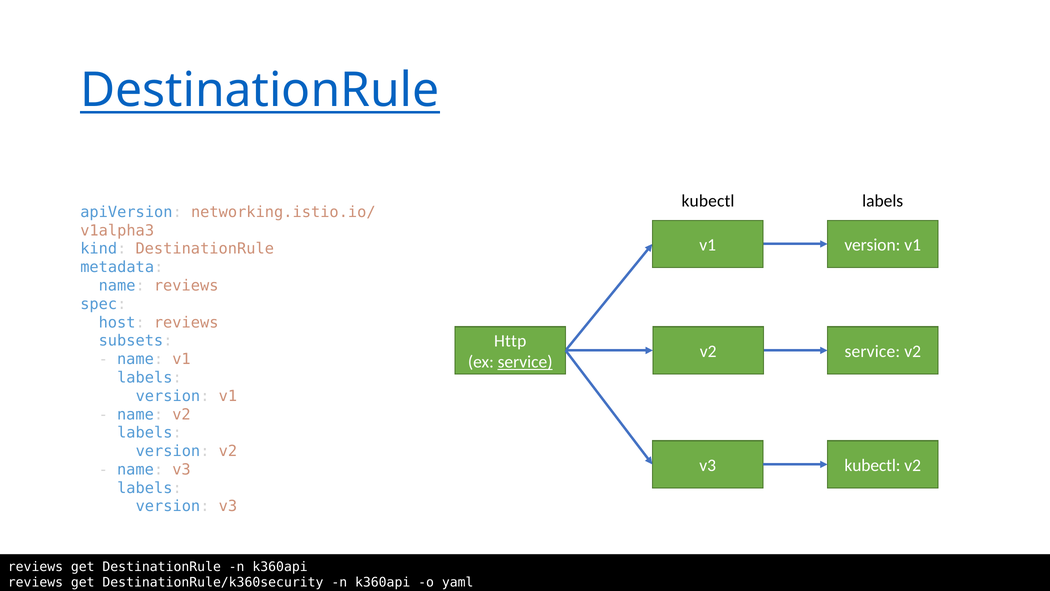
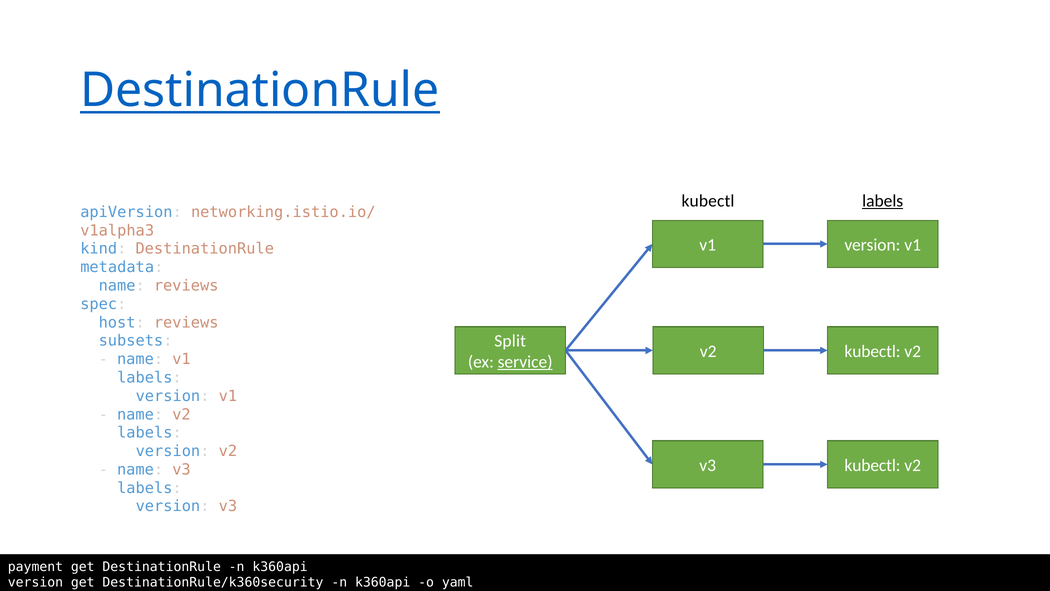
labels underline: none -> present (883, 201)
Http: Http -> Split (510, 341)
service: service -> kubectl (872, 351)
reviews: reviews -> payment (35, 567)
reviews: reviews -> version (35, 582)
